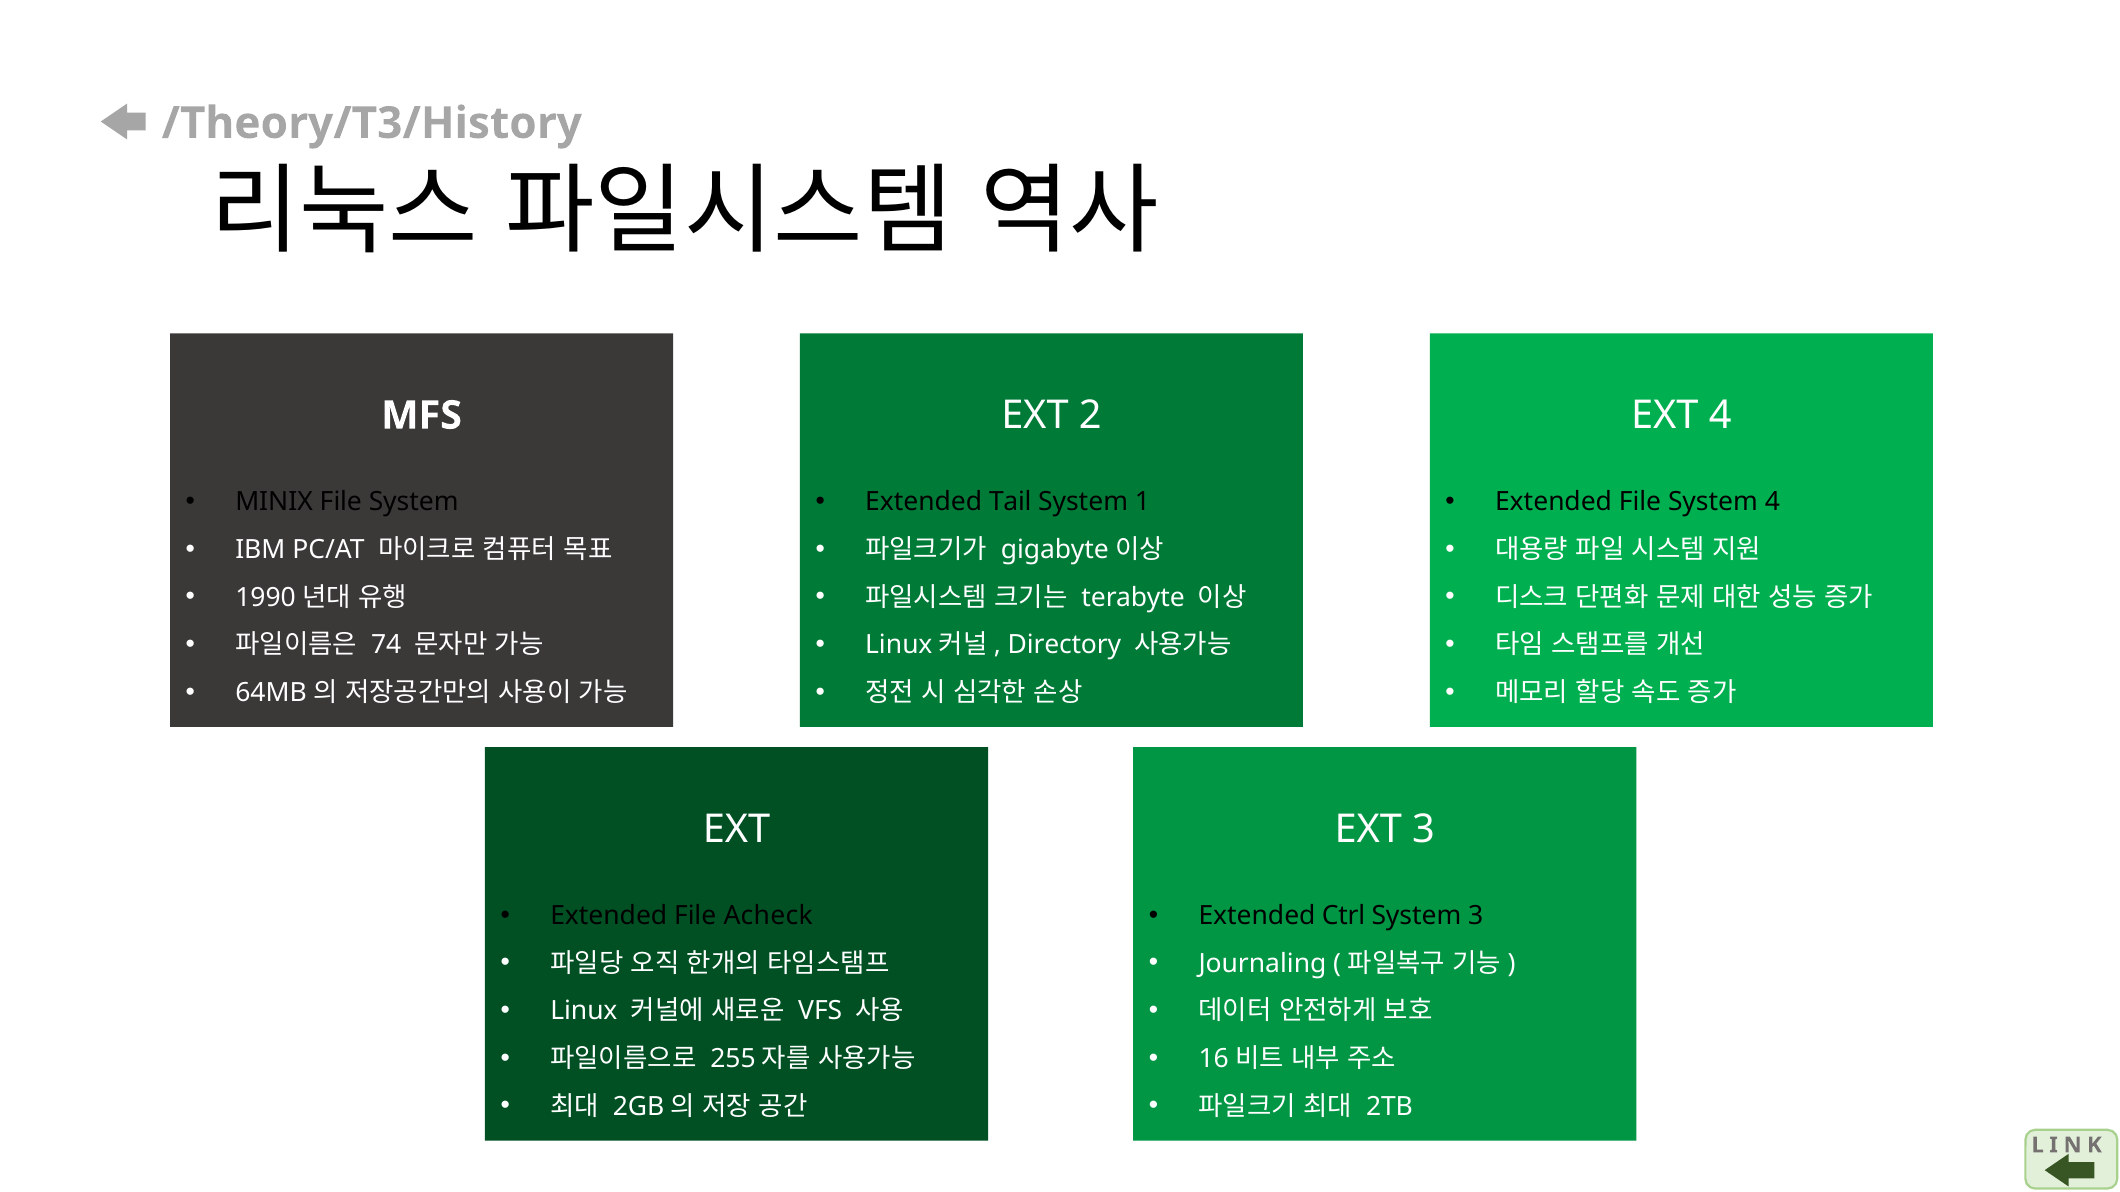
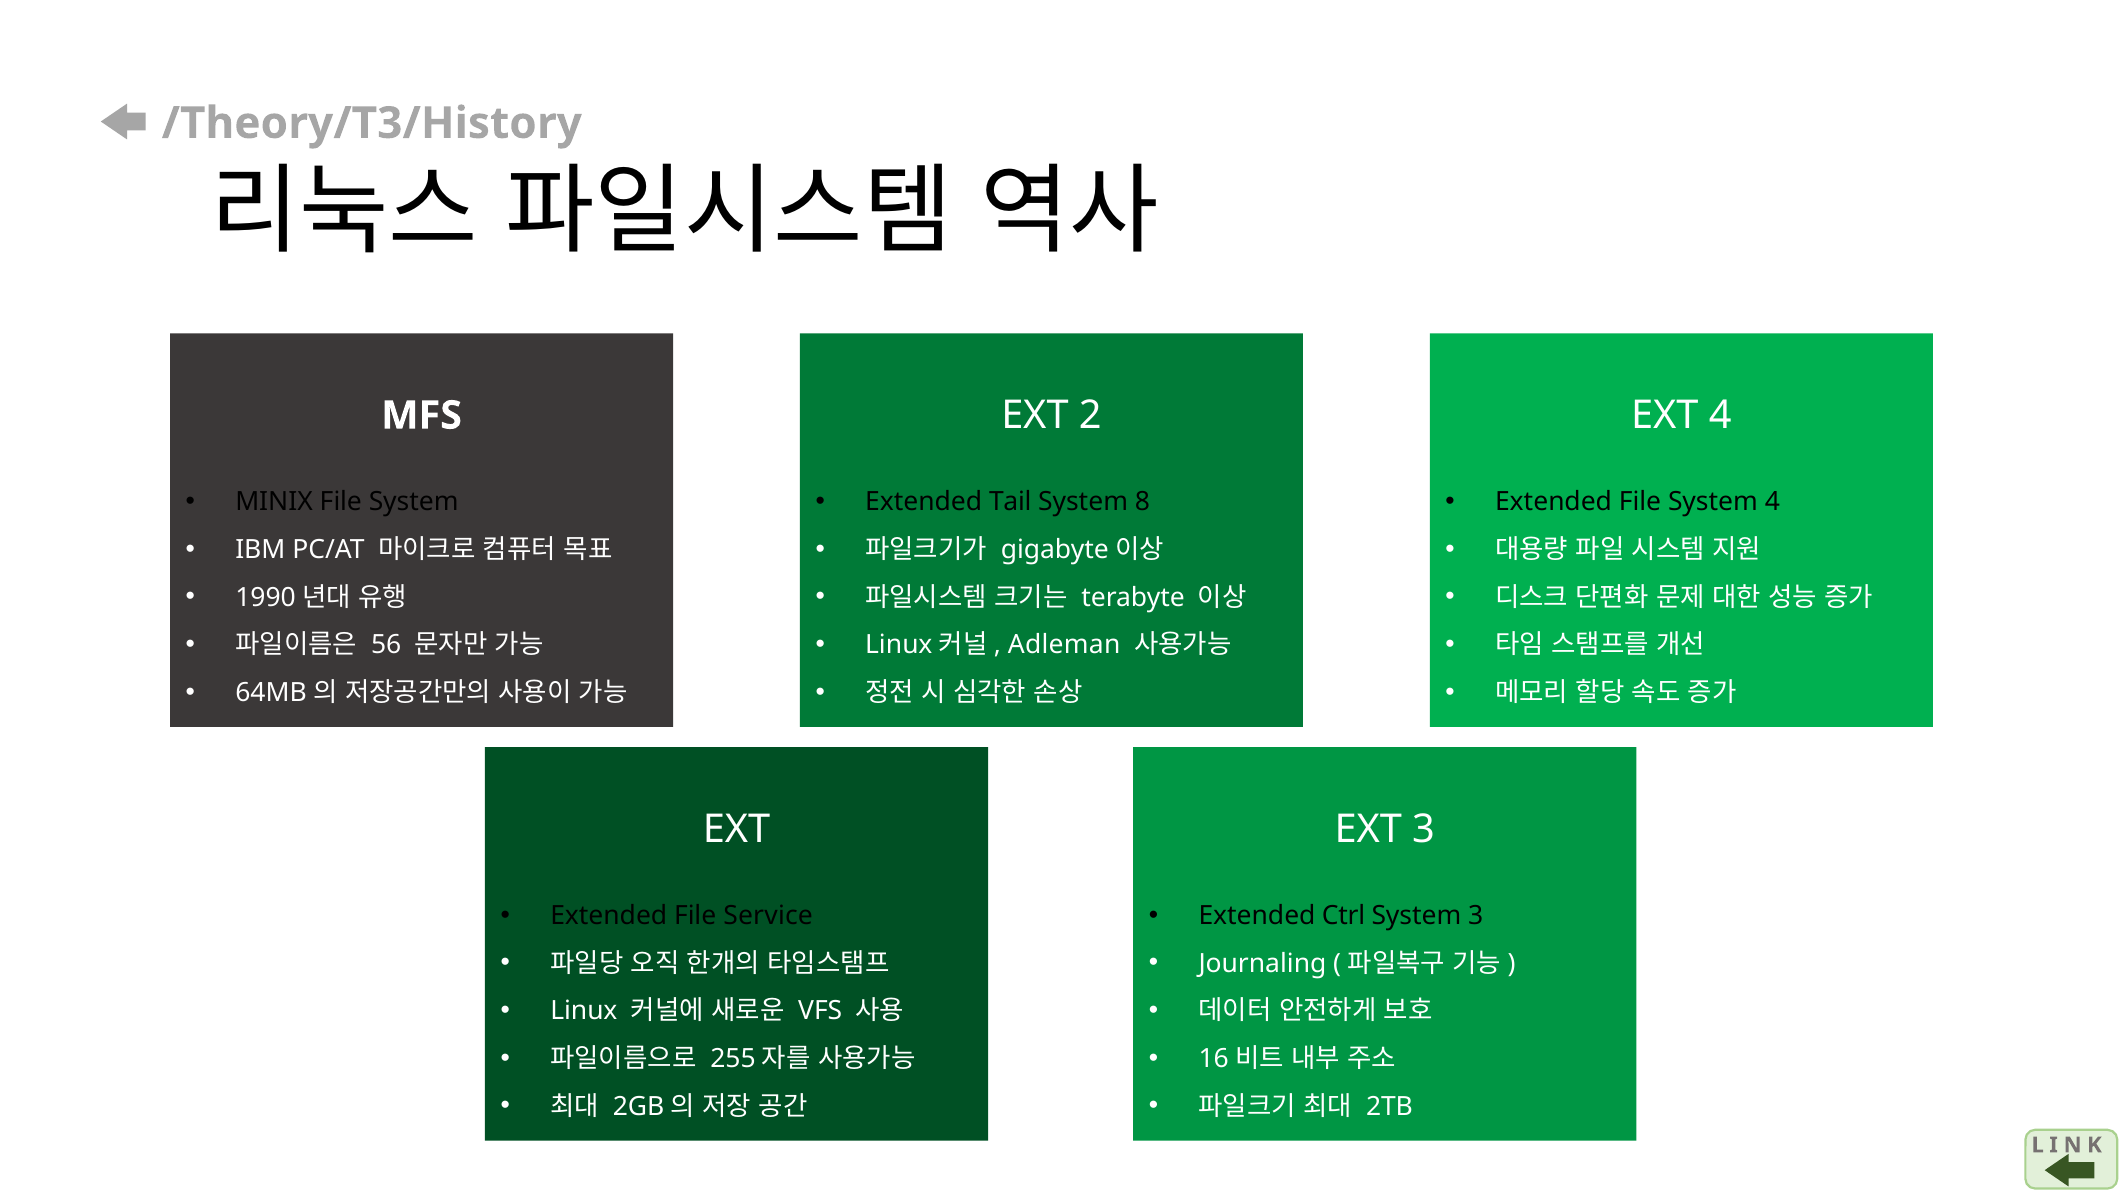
1: 1 -> 8 (1142, 502)
74: 74 -> 56 (386, 645)
Directory: Directory -> Adleman (1064, 645)
Acheck: Acheck -> Service (768, 916)
